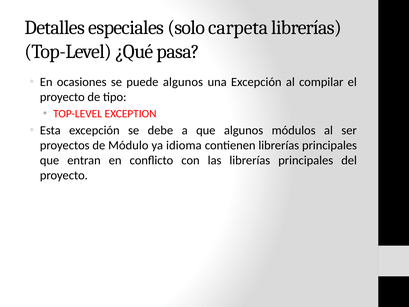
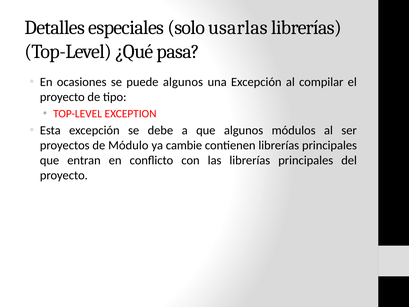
carpeta: carpeta -> usarlas (238, 28)
idioma: idioma -> cambie (184, 145)
